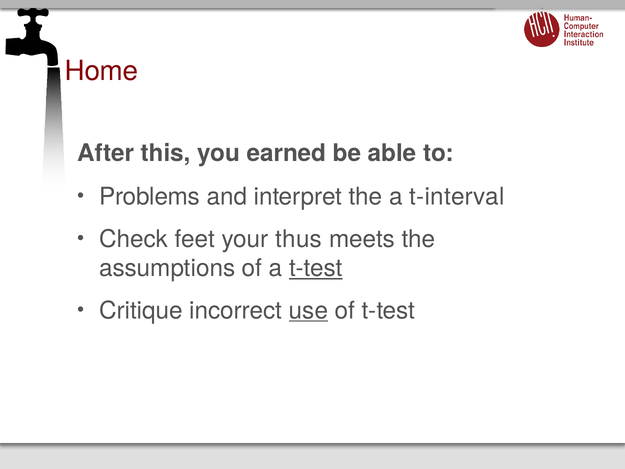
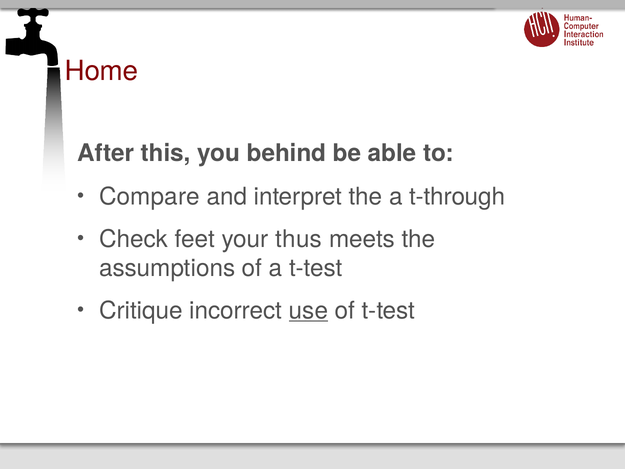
earned: earned -> behind (287, 153)
Problems: Problems -> Compare (149, 197)
t-interval: t-interval -> t-through (457, 197)
t-test underline: present -> none (316, 268)
